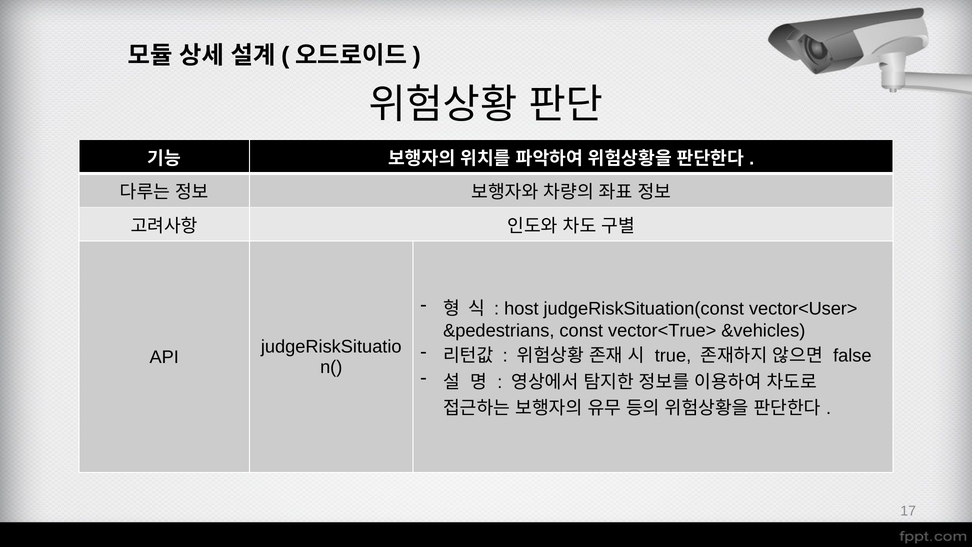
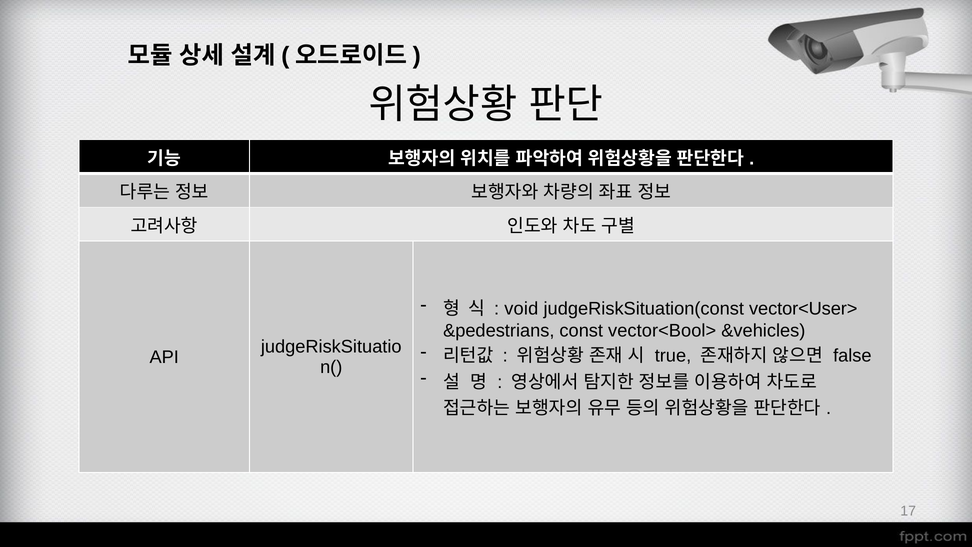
host: host -> void (521, 309)
vector<True>: vector<True> -> vector<Bool> (662, 330)
